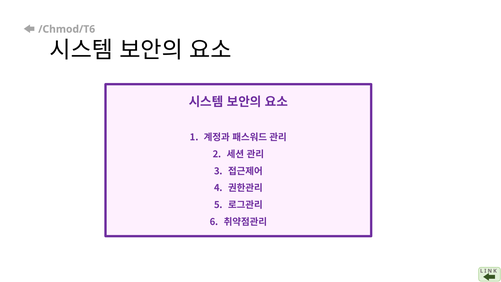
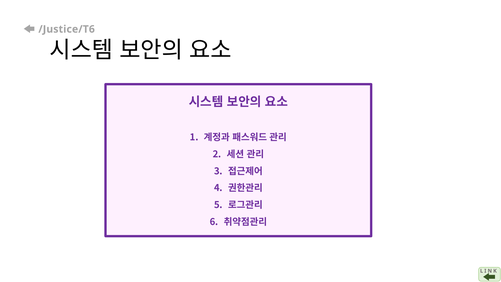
/Chmod/T6: /Chmod/T6 -> /Justice/T6 (67, 29)
